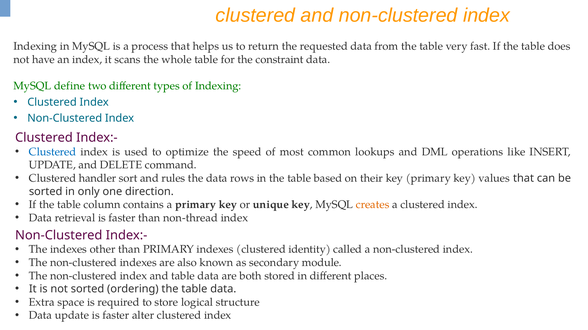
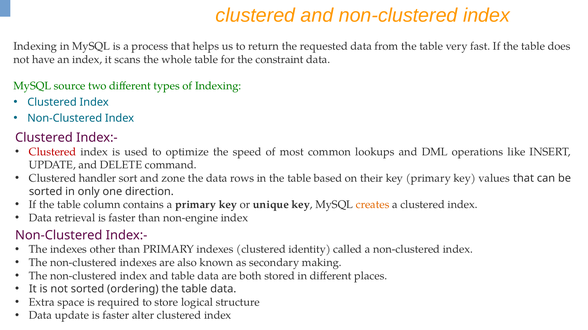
define: define -> source (70, 86)
Clustered colour: blue -> red (53, 152)
rules: rules -> zone (173, 179)
non-thread: non-thread -> non-engine (191, 218)
module: module -> making (322, 263)
